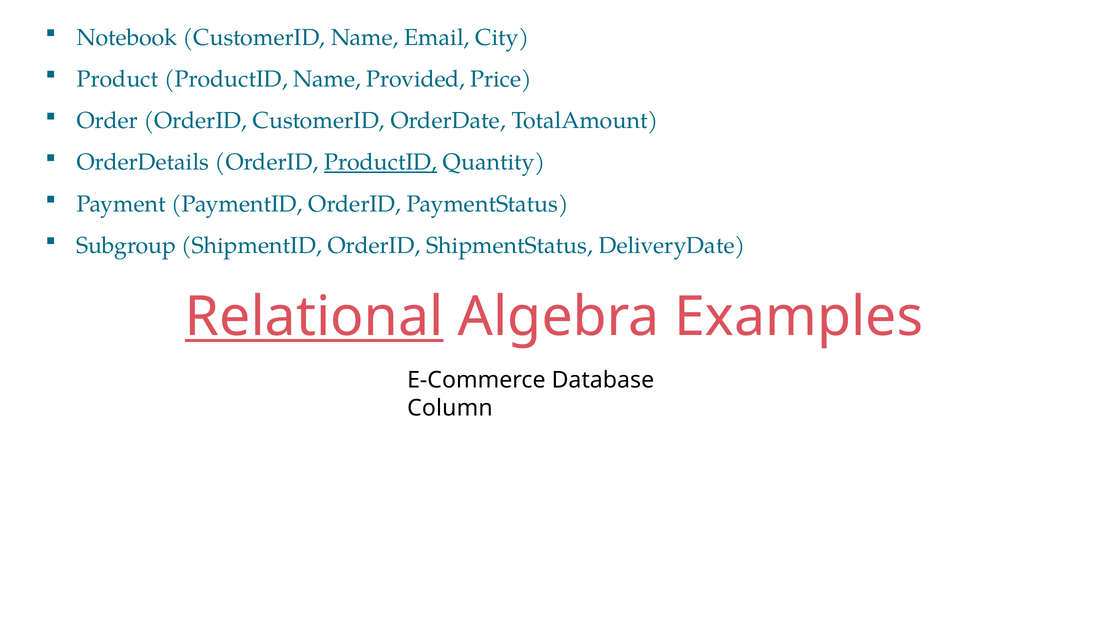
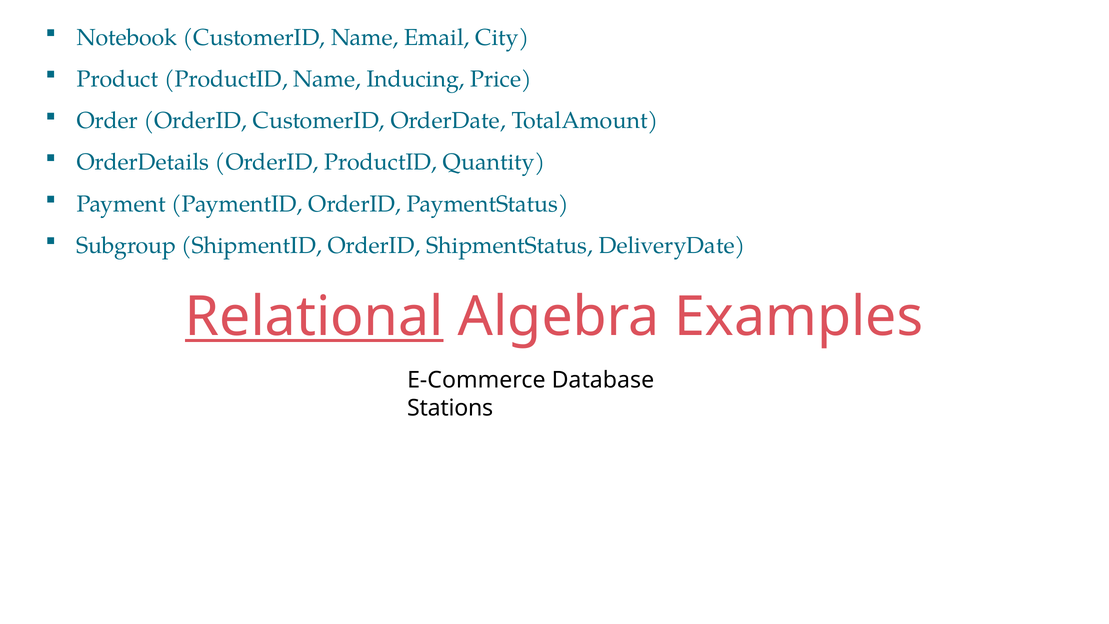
Provided: Provided -> Inducing (416, 79)
ProductID underline: present -> none (381, 162)
Column: Column -> Stations (450, 408)
